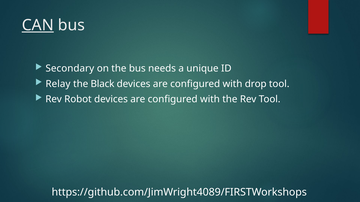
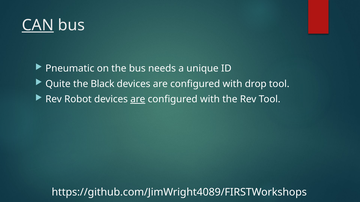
Secondary: Secondary -> Pneumatic (70, 69)
Relay: Relay -> Quite (58, 84)
are underline: none -> present (138, 99)
